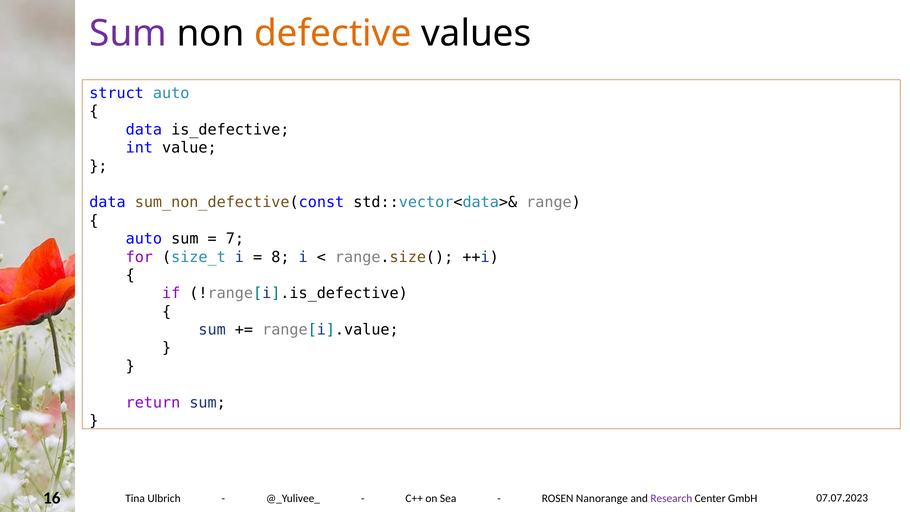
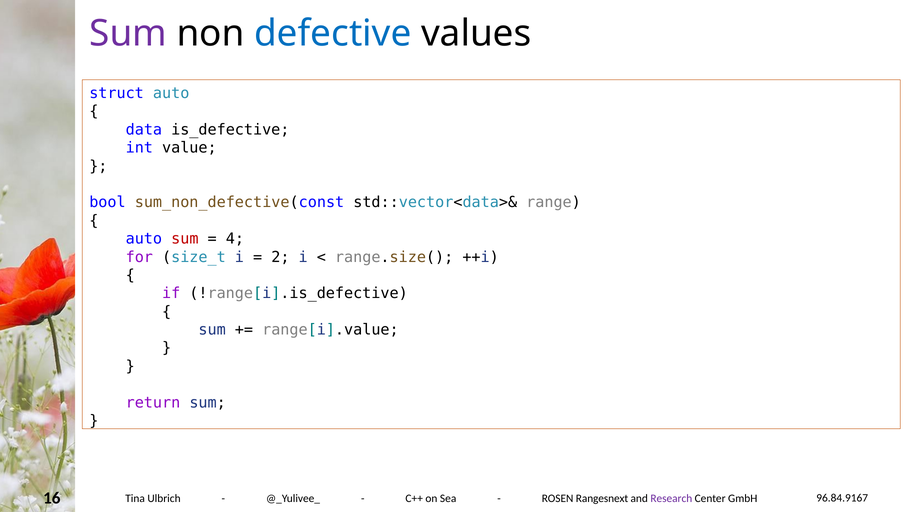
defective colour: orange -> blue (333, 33)
data: data -> bool (107, 202)
sum colour: black -> red (185, 239)
7: 7 -> 4 (235, 239)
8: 8 -> 2 (280, 257)
07.07.2023: 07.07.2023 -> 96.84.9167 (842, 498)
Nanorange: Nanorange -> Rangesnext (602, 498)
